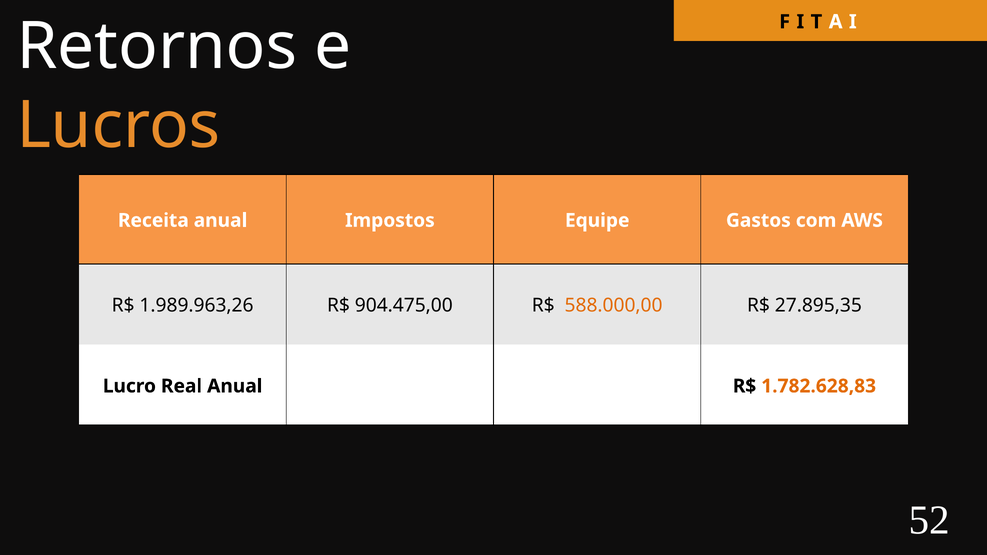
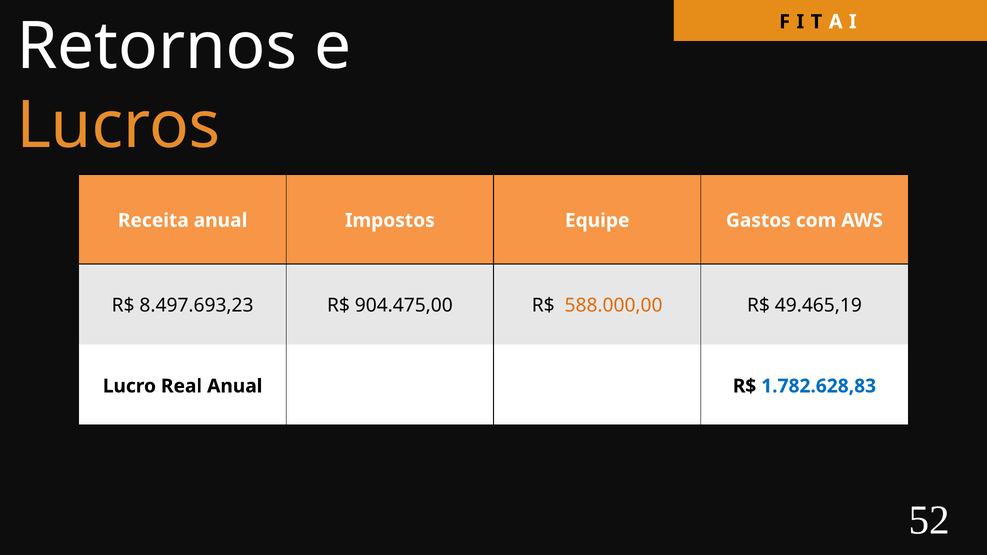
1.989.963,26: 1.989.963,26 -> 8.497.693,23 (197, 306)
27.895,35: 27.895,35 -> 49.465,19 (818, 306)
1.782.628,83 colour: orange -> blue (819, 386)
